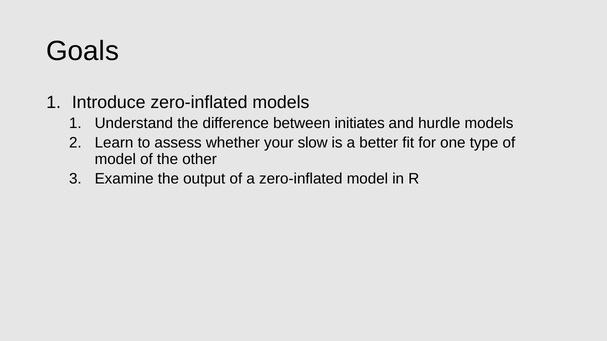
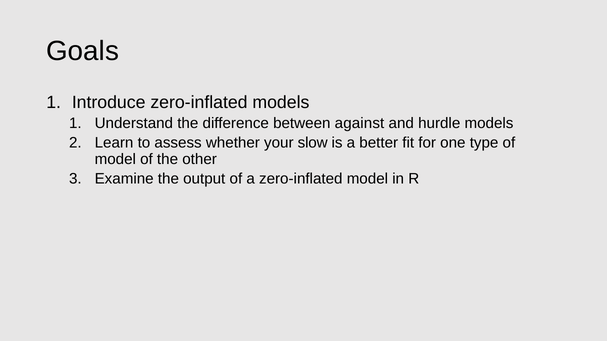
initiates: initiates -> against (360, 124)
